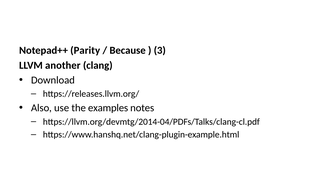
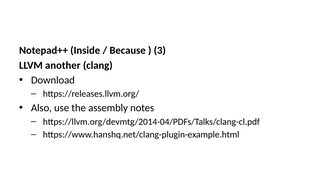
Parity: Parity -> Inside (85, 50)
examples: examples -> assembly (108, 108)
